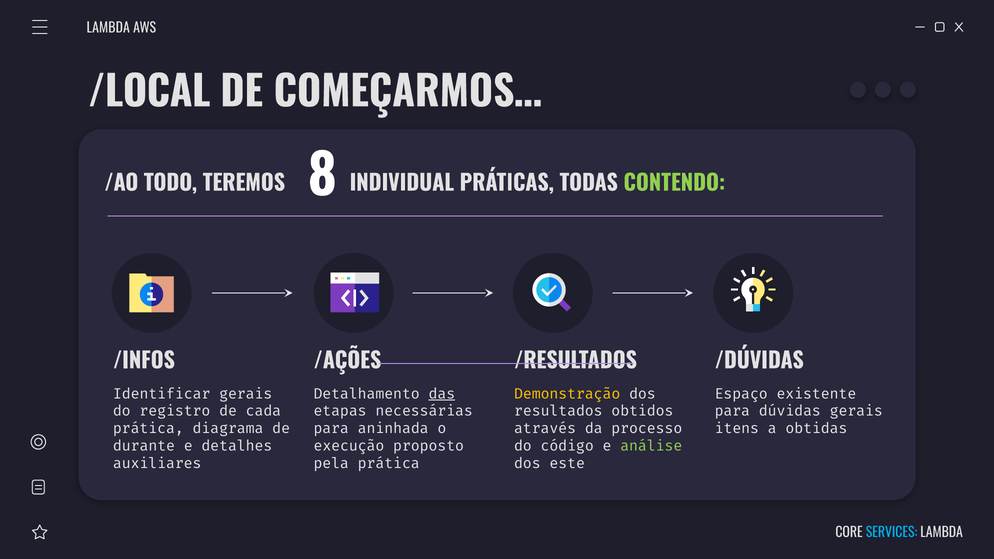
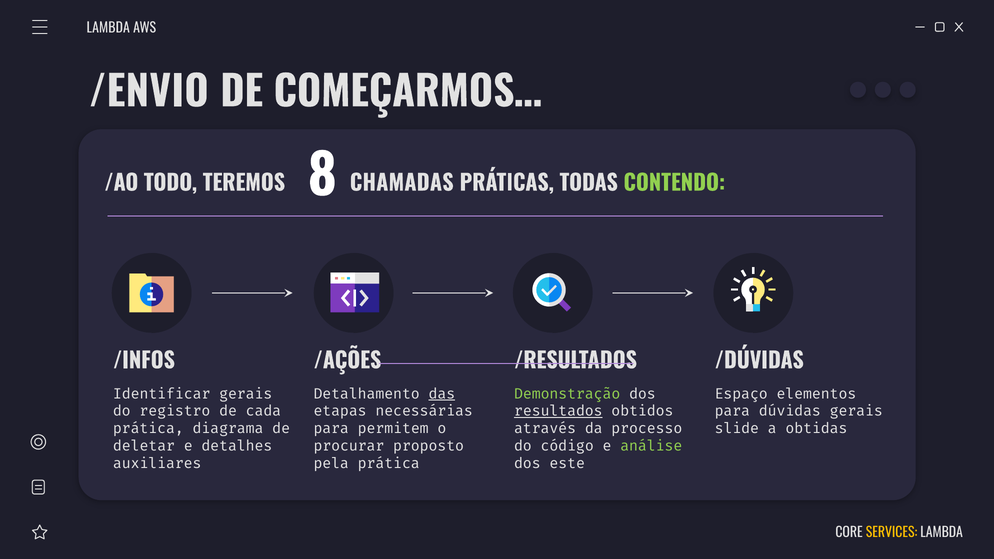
/LOCAL: /LOCAL -> /ENVIO (149, 93)
INDIVIDUAL: INDIVIDUAL -> CHAMADAS (402, 183)
Demonstração colour: yellow -> light green (567, 394)
existente: existente -> elementos (816, 394)
resultados underline: none -> present (558, 411)
aninhada: aninhada -> permitem (393, 429)
itens: itens -> slide (737, 429)
durante: durante -> deletar (144, 446)
execução: execução -> procurar (349, 446)
SERVICES colour: light blue -> yellow (892, 533)
